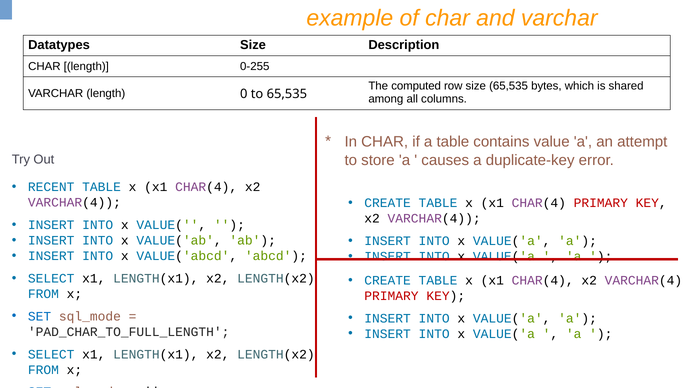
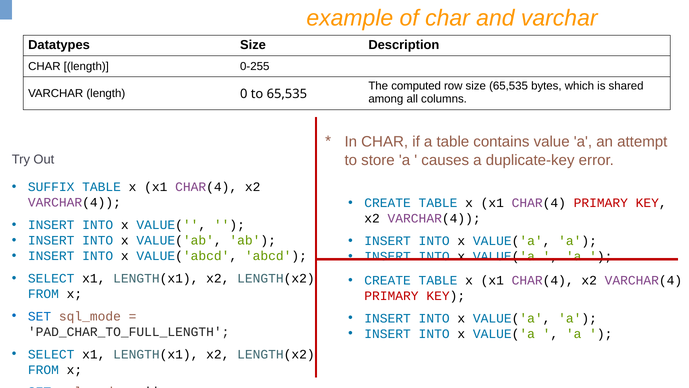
RECENT: RECENT -> SUFFIX (51, 187)
